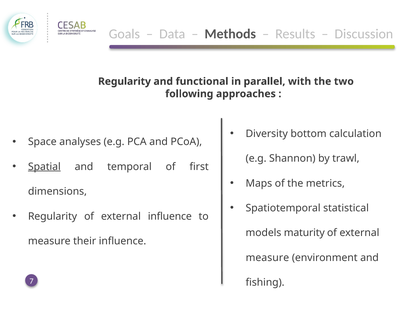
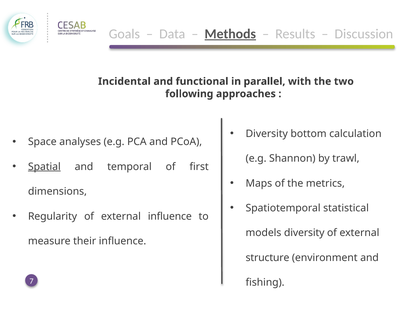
Methods underline: none -> present (230, 34)
Regularity: Regularity -> Incidental (124, 82)
models maturity: maturity -> diversity (304, 233)
measure: measure -> structure (267, 258)
